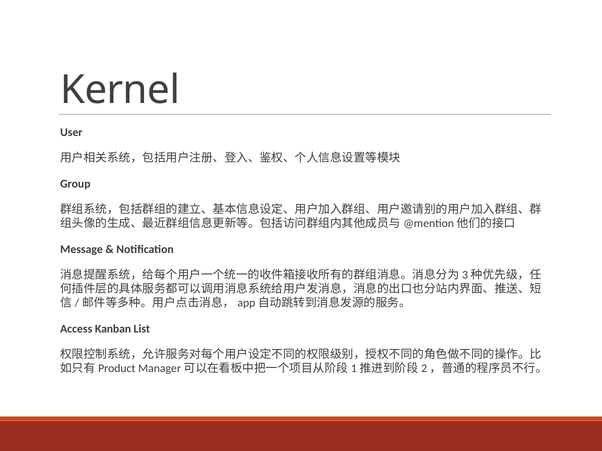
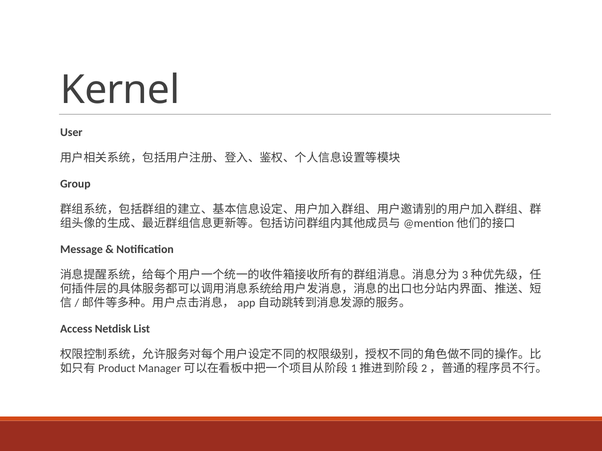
Kanban: Kanban -> Netdisk (113, 329)
